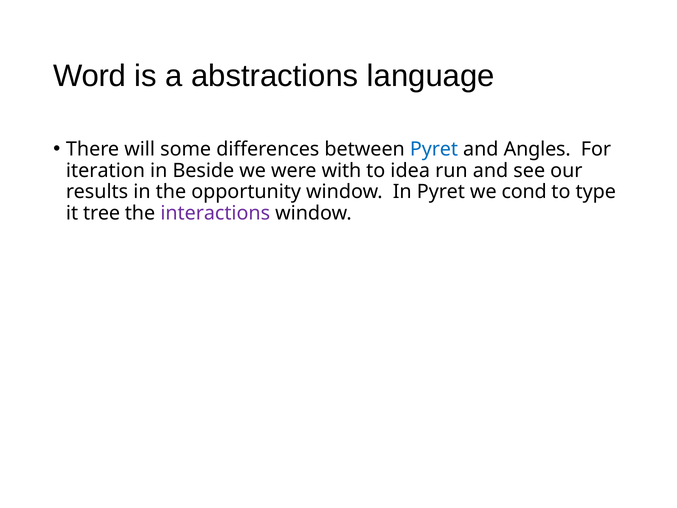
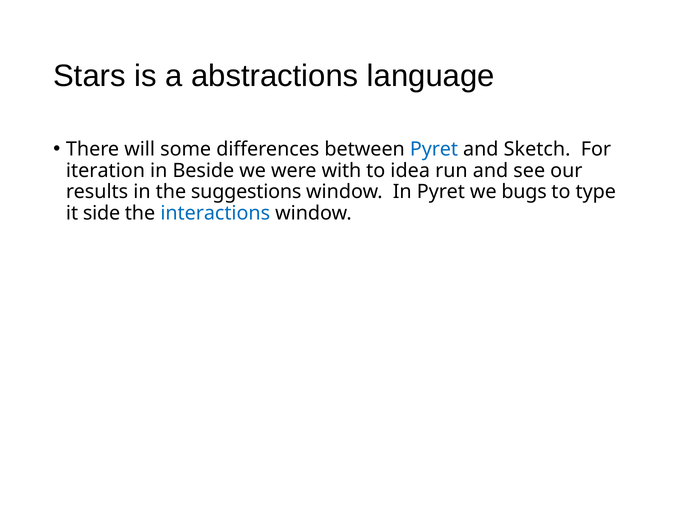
Word: Word -> Stars (89, 76)
Angles: Angles -> Sketch (537, 149)
opportunity: opportunity -> suggestions (246, 192)
cond: cond -> bugs (524, 192)
tree: tree -> side (102, 213)
interactions colour: purple -> blue (215, 213)
